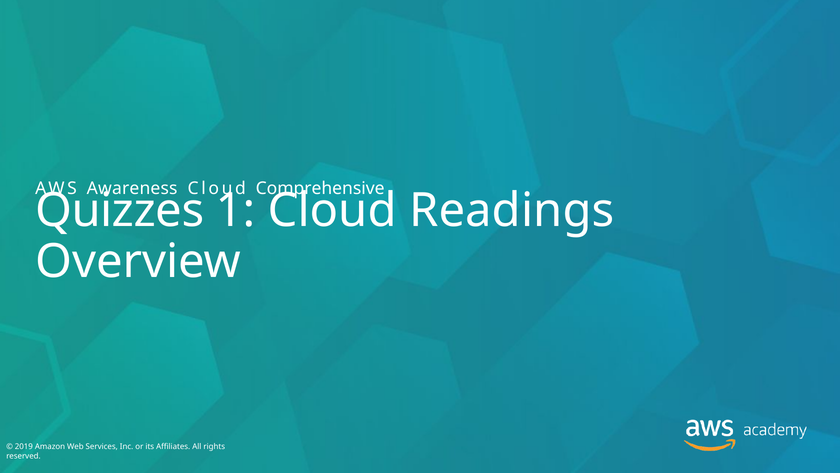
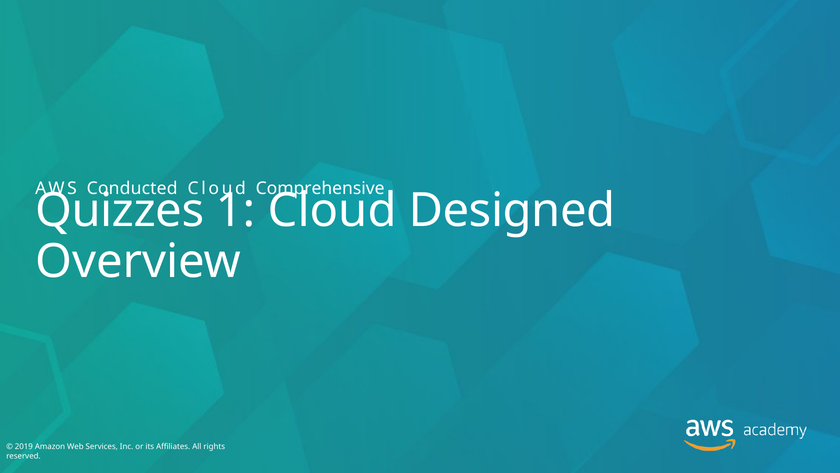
Awareness: Awareness -> Conducted (132, 188)
Readings: Readings -> Designed (512, 210)
